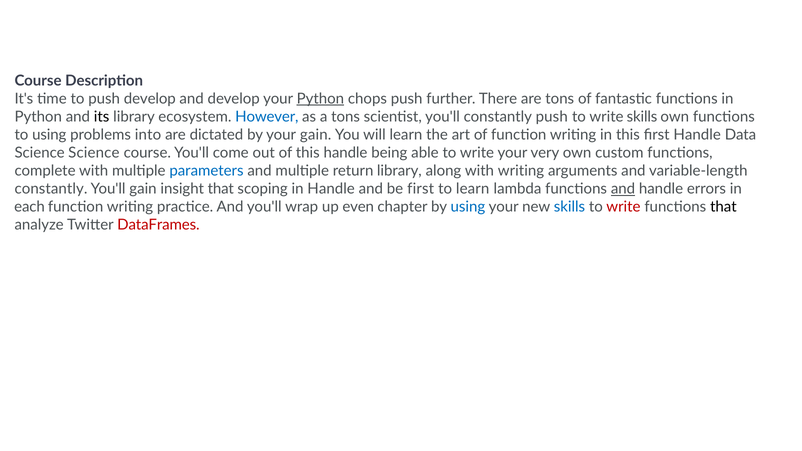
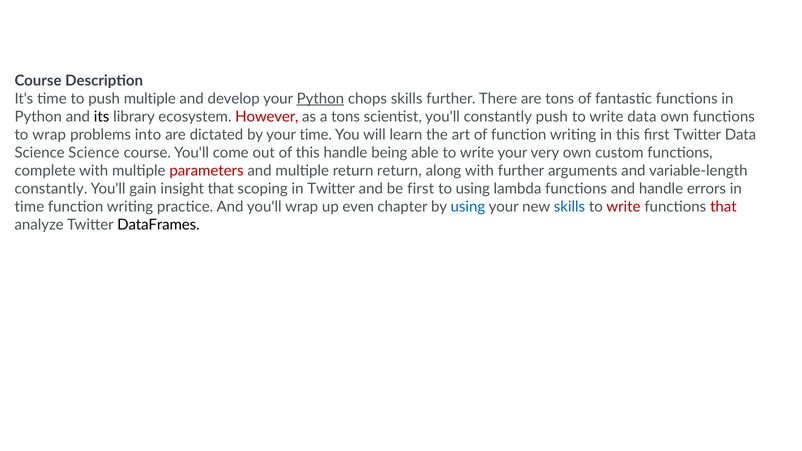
push develop: develop -> multiple (150, 99)
chops push: push -> skills (407, 99)
However colour: blue -> red (267, 117)
write skills: skills -> data (642, 117)
to using: using -> wrap (49, 135)
your gain: gain -> time (316, 135)
first Handle: Handle -> Twitter (697, 135)
parameters colour: blue -> red (206, 171)
return library: library -> return (399, 171)
with writing: writing -> further (521, 171)
in Handle: Handle -> Twitter (331, 189)
to learn: learn -> using (473, 189)
and underline: present -> none (623, 189)
each: each -> time (29, 207)
that colour: black -> red (723, 207)
DataFrames colour: red -> black (158, 225)
